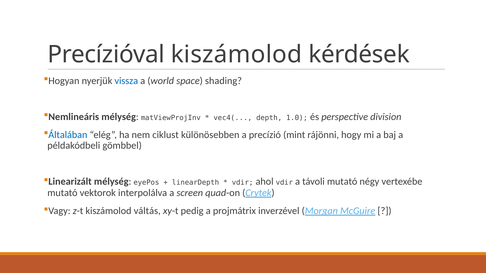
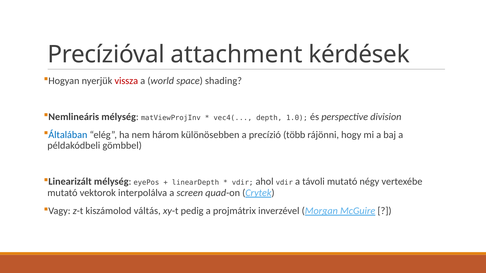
Precízióval kiszámolod: kiszámolod -> attachment (237, 54)
vissza colour: blue -> red (126, 81)
ciklust: ciklust -> három (166, 135)
mint: mint -> több (294, 135)
